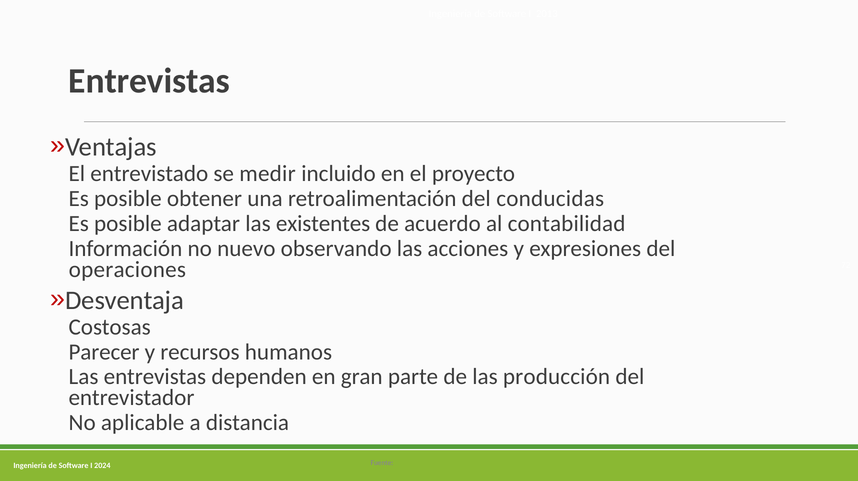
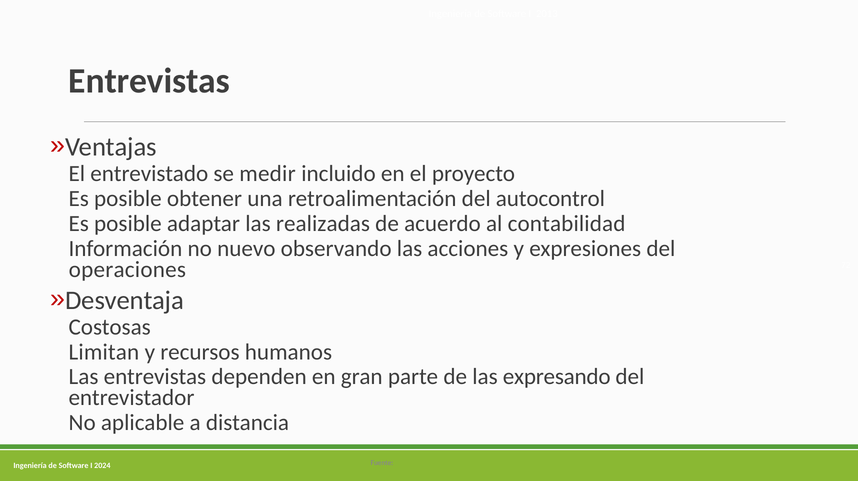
conducidas: conducidas -> autocontrol (550, 199)
existentes: existentes -> realizadas (323, 223)
Parecer: Parecer -> Limitan (104, 352)
producción: producción -> expresando (557, 377)
